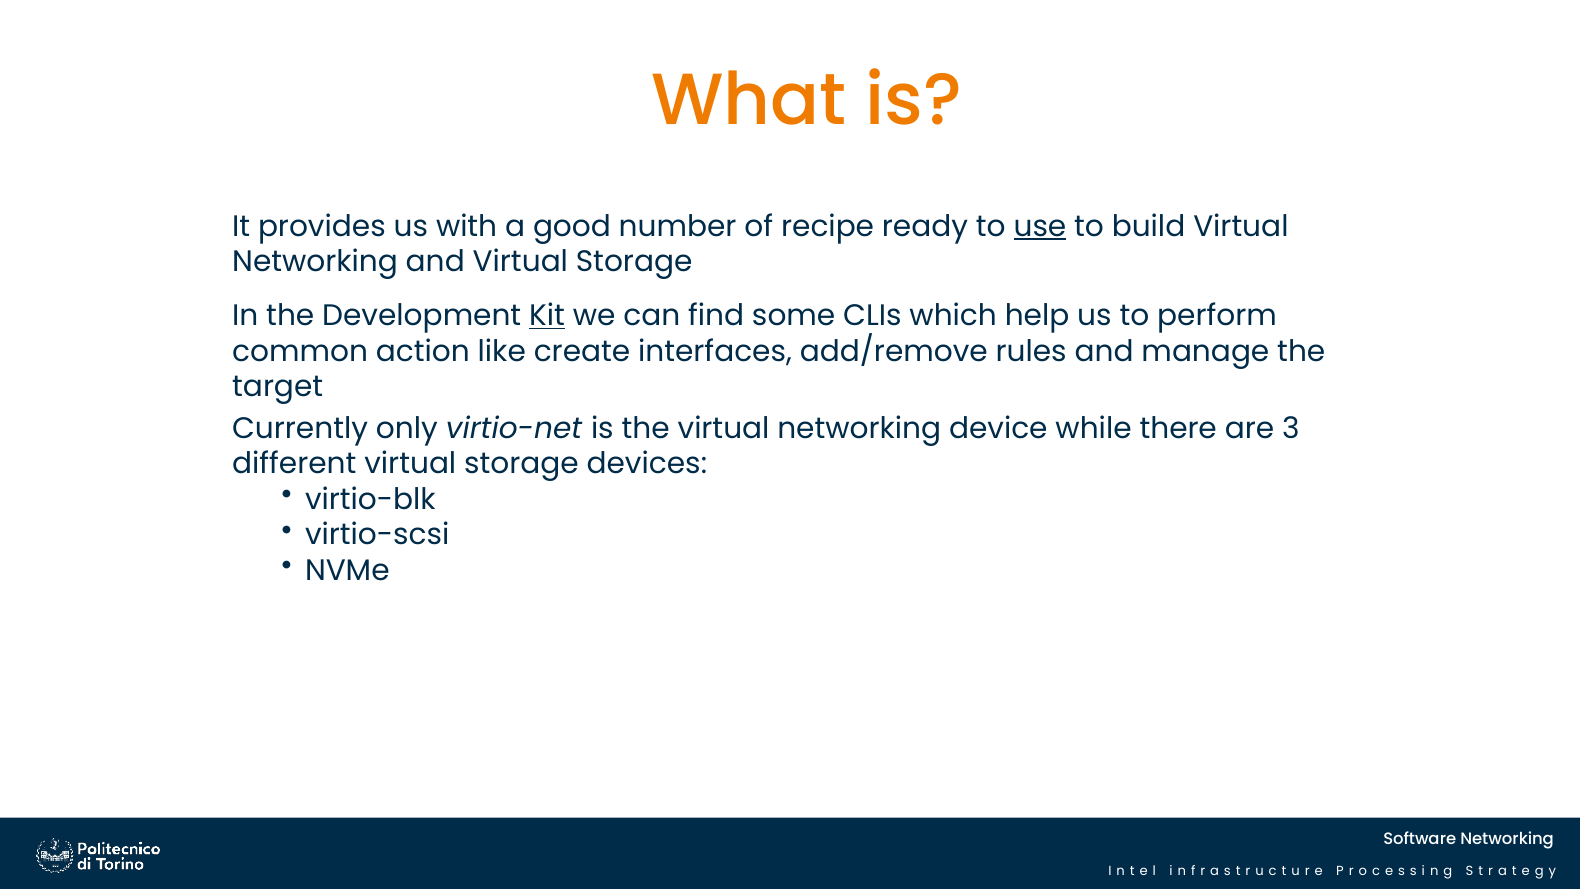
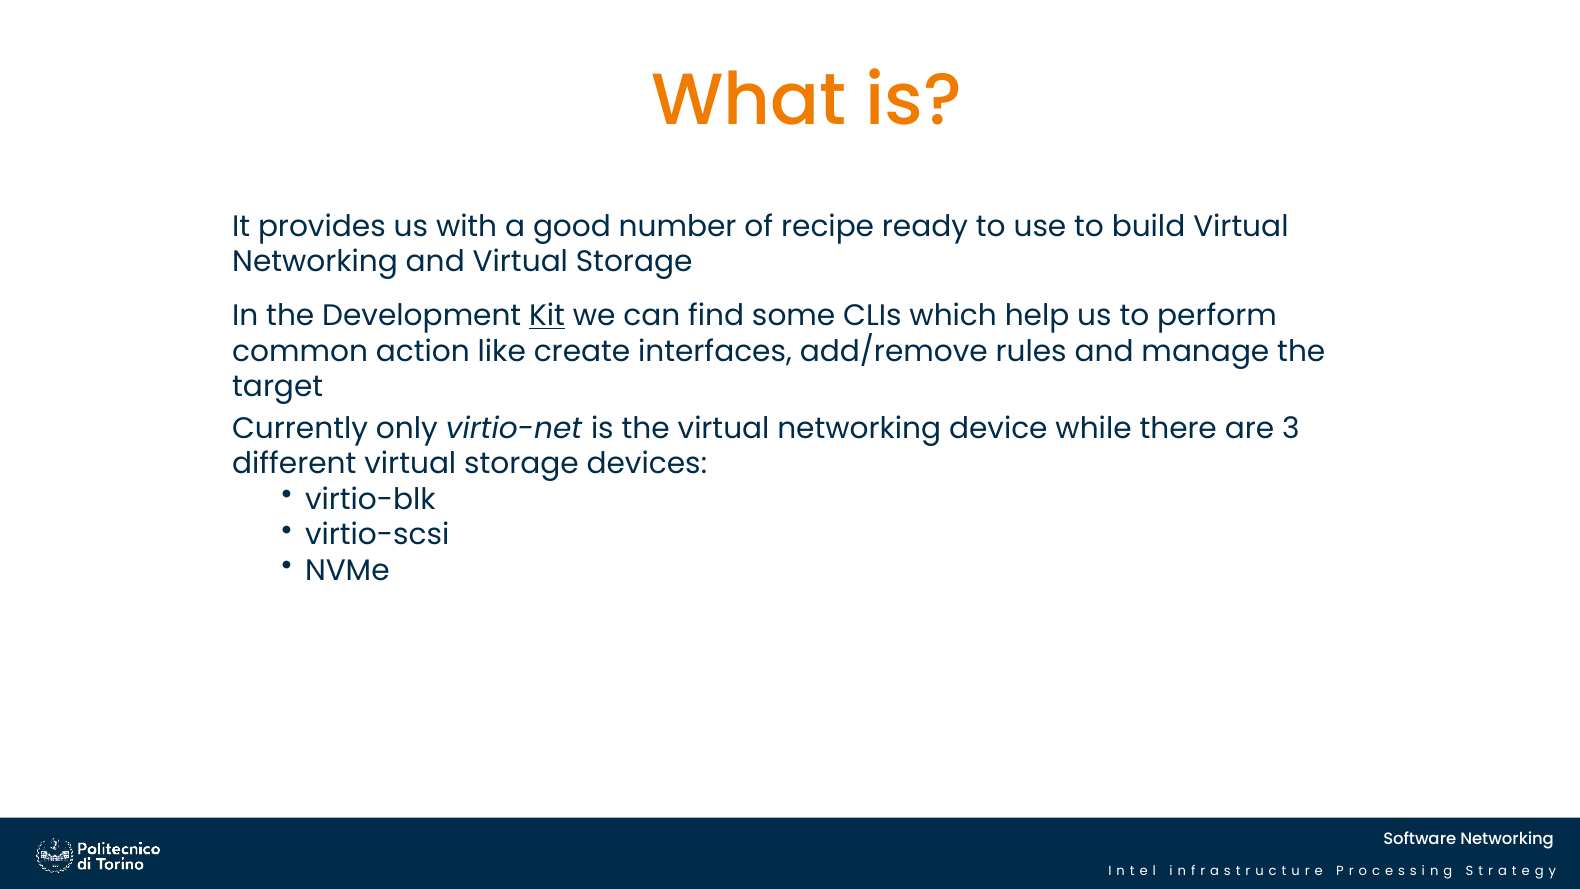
use underline: present -> none (1040, 226)
